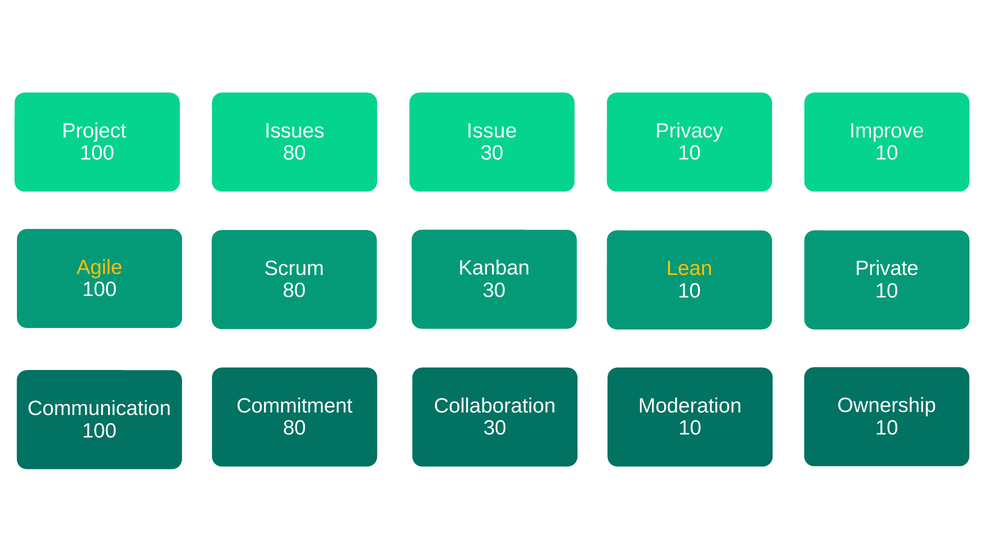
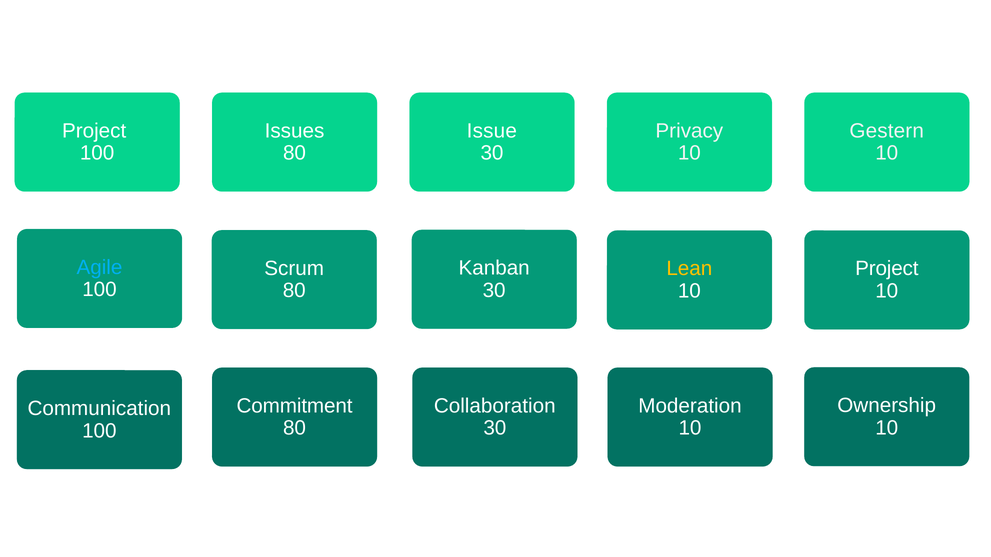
Improve: Improve -> Gestern (887, 131)
Agile colour: yellow -> light blue (99, 267)
Private: Private -> Project (887, 269)
